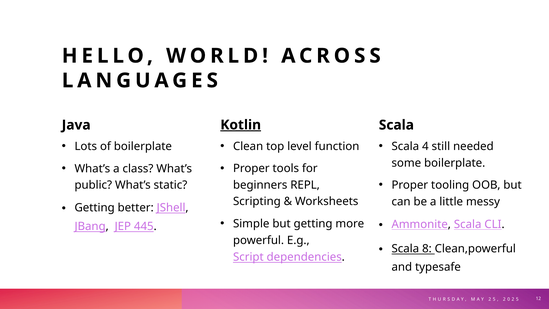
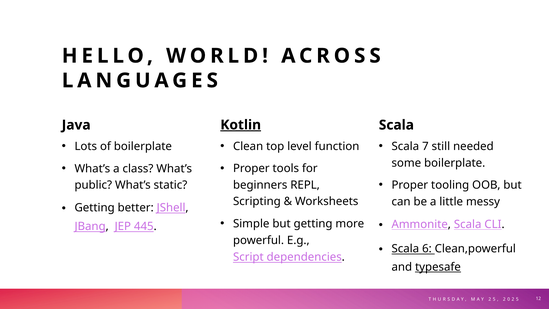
4: 4 -> 7 (425, 146)
8: 8 -> 6 (427, 249)
typesafe underline: none -> present (438, 267)
